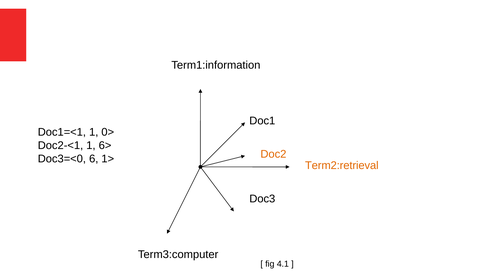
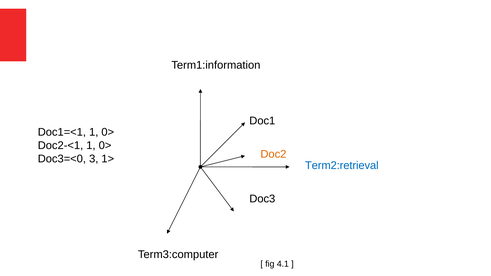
Doc2-<1 1 6>: 6> -> 0> (105, 145)
6: 6 -> 3 (94, 159)
Term2:retrieval colour: orange -> blue (342, 166)
